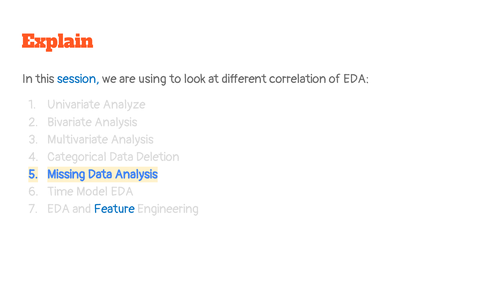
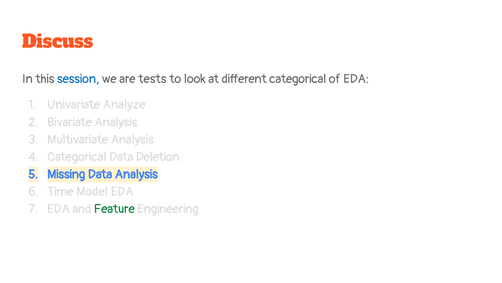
Explain: Explain -> Discuss (58, 42)
using: using -> tests (152, 79)
different correlation: correlation -> categorical (298, 79)
Feature colour: blue -> green (114, 208)
